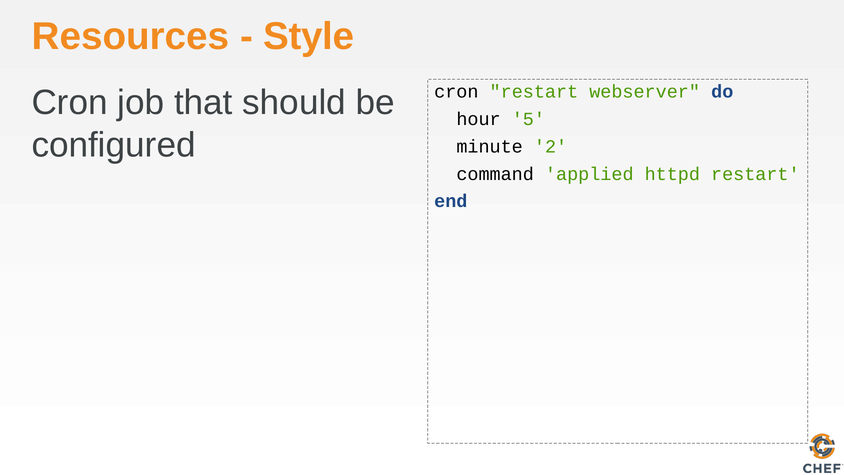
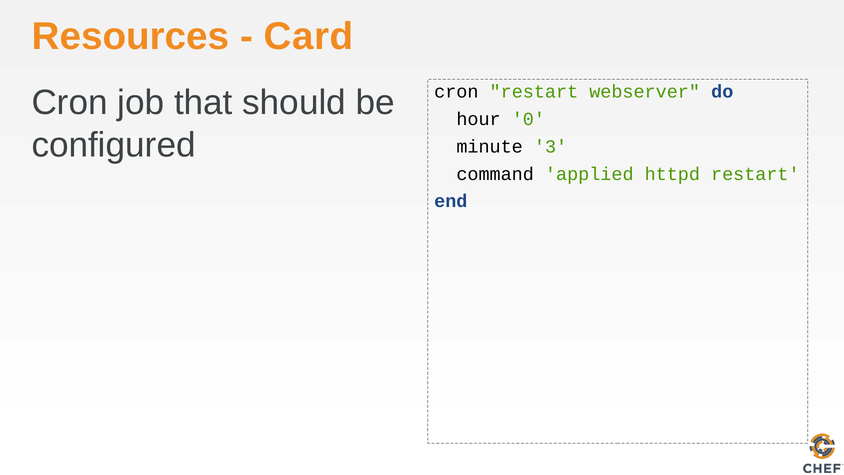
Style: Style -> Card (308, 36)
5: 5 -> 0 (528, 119)
2: 2 -> 3 (551, 146)
